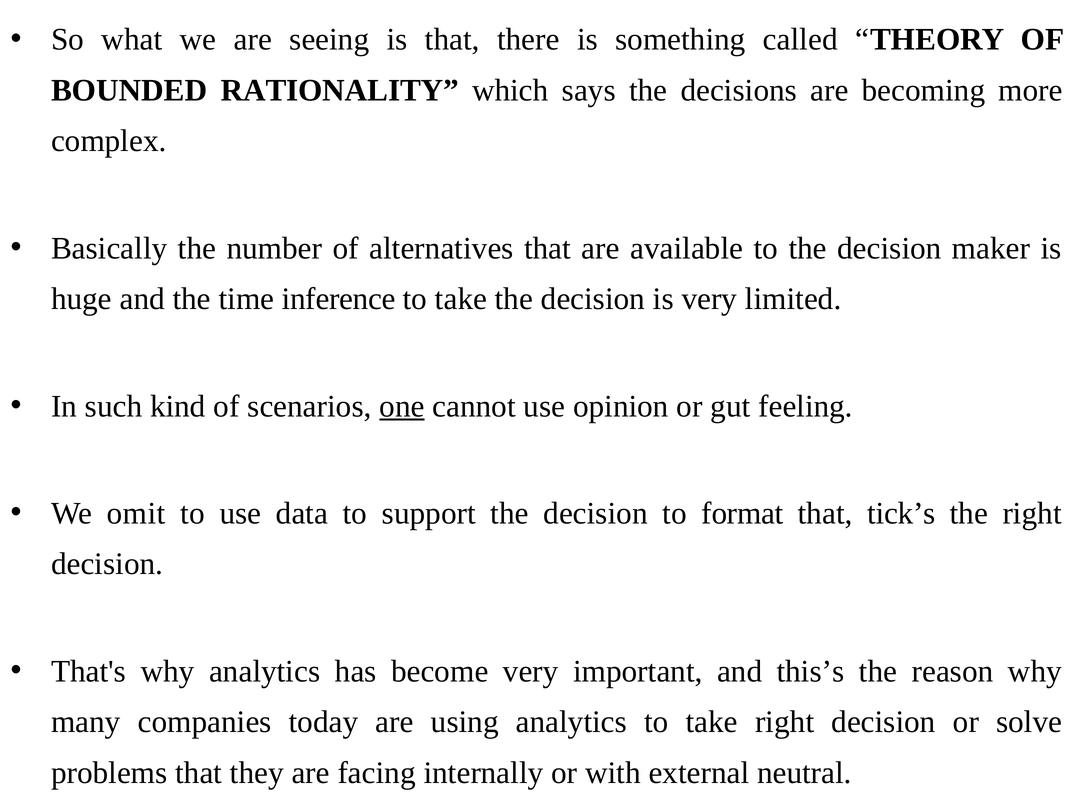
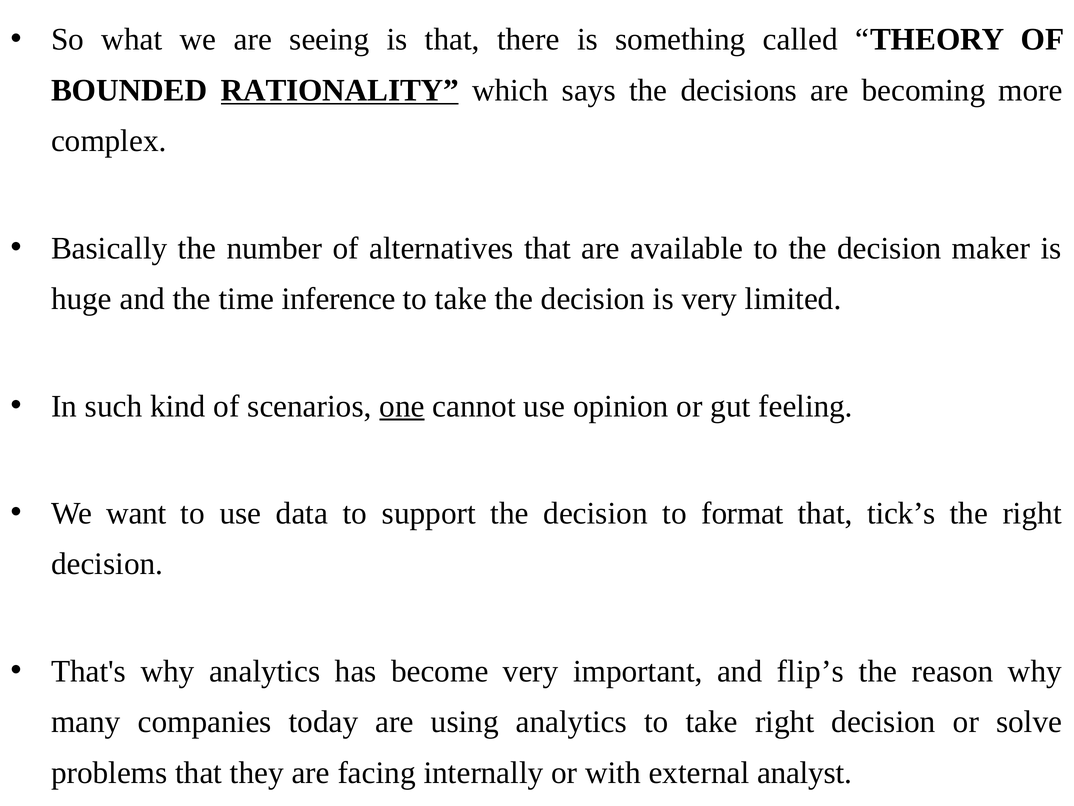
RATIONALITY underline: none -> present (340, 90)
omit: omit -> want (136, 513)
this’s: this’s -> flip’s (810, 671)
neutral: neutral -> analyst (805, 772)
